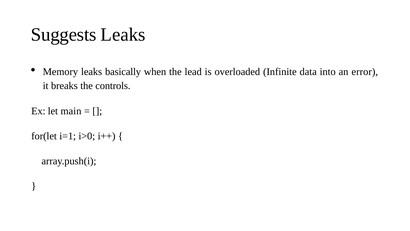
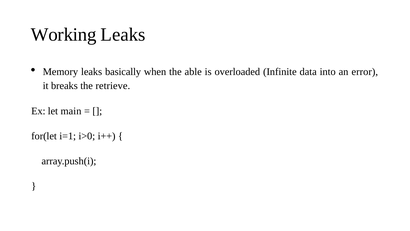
Suggests: Suggests -> Working (64, 34)
lead: lead -> able (193, 72)
controls: controls -> retrieve (113, 86)
